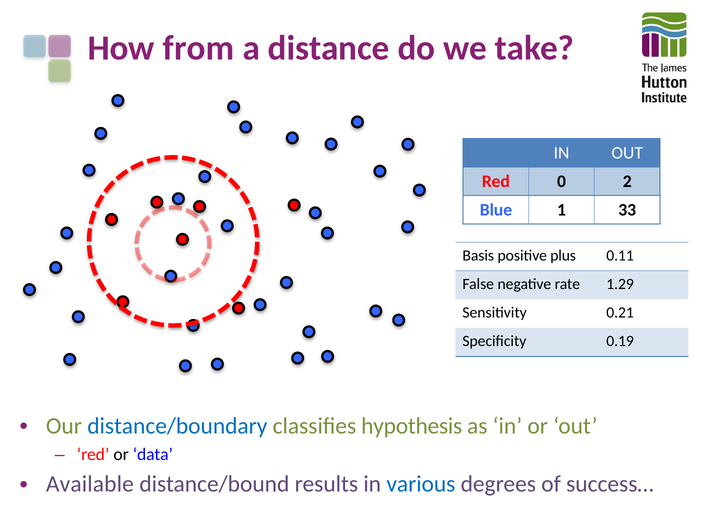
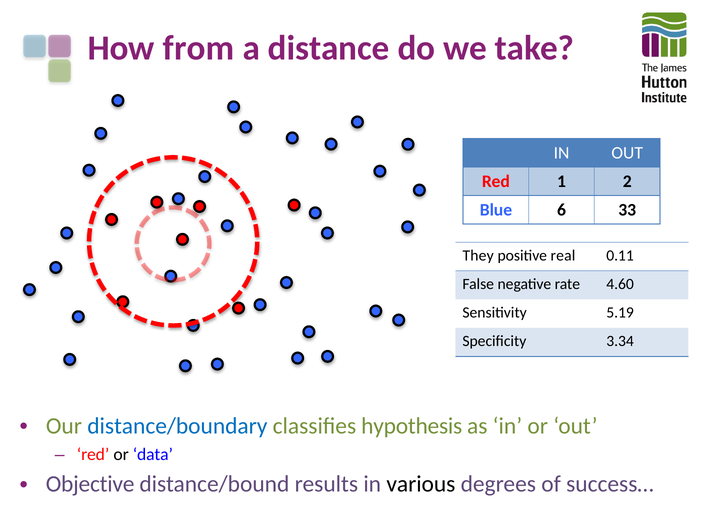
0: 0 -> 1 (562, 181)
1: 1 -> 6 (562, 210)
Basis: Basis -> They (478, 255)
plus: plus -> real (563, 255)
1.29: 1.29 -> 4.60 (620, 284)
0.21: 0.21 -> 5.19 (620, 313)
0.19: 0.19 -> 3.34 (620, 341)
Available: Available -> Objective (90, 484)
various colour: blue -> black (421, 484)
